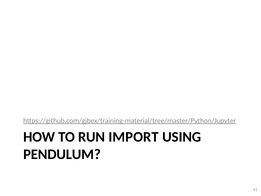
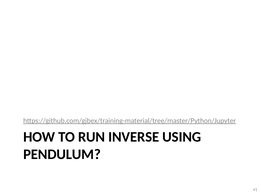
IMPORT: IMPORT -> INVERSE (134, 137)
